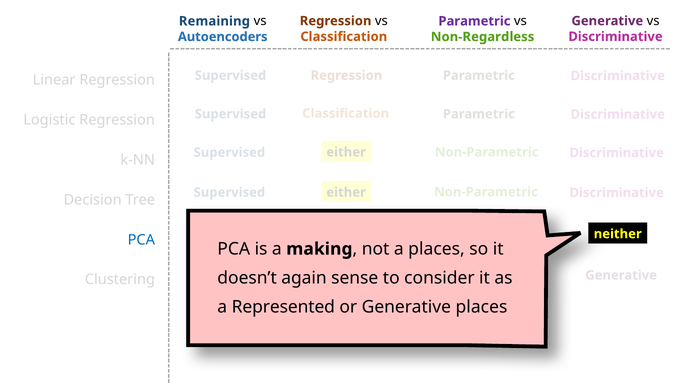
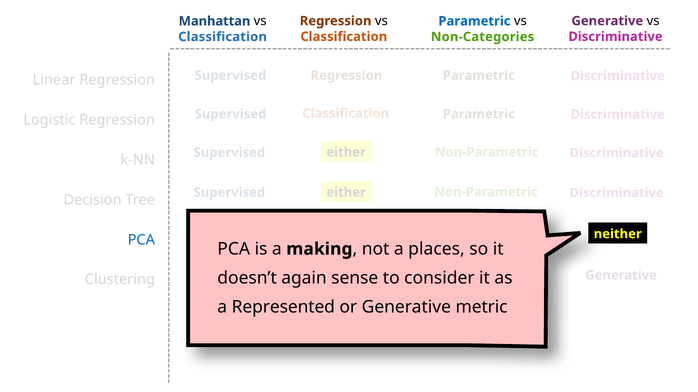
Remaining: Remaining -> Manhattan (215, 21)
Parametric colour: purple -> blue (474, 21)
Autoencoders: Autoencoders -> Classification (223, 37)
Non-Regardless: Non-Regardless -> Non-Categories (483, 37)
Generative places: places -> metric (482, 308)
